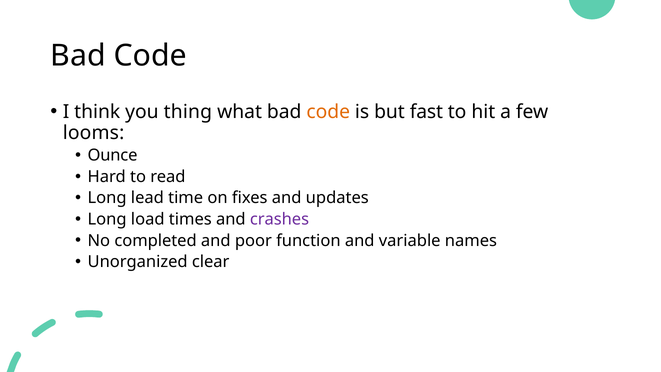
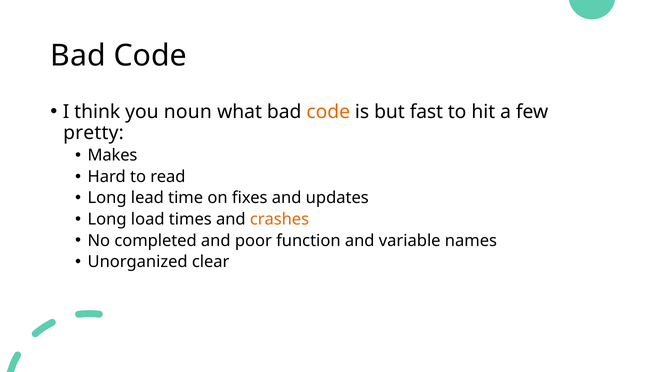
thing: thing -> noun (188, 112)
looms: looms -> pretty (94, 133)
Ounce: Ounce -> Makes (112, 155)
crashes colour: purple -> orange (280, 219)
